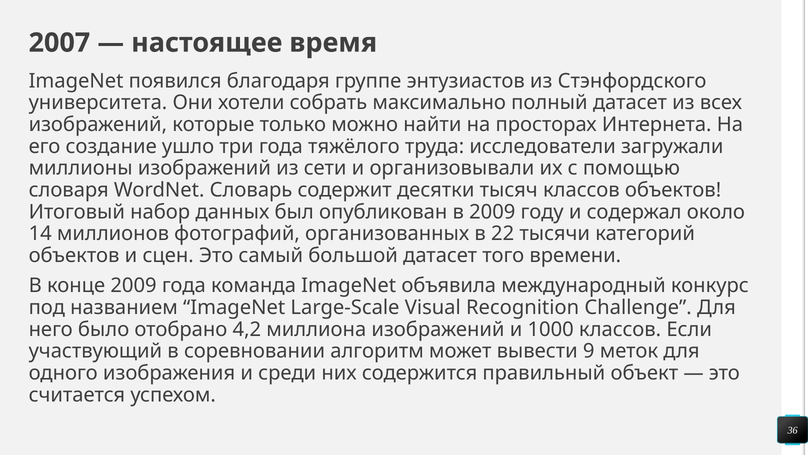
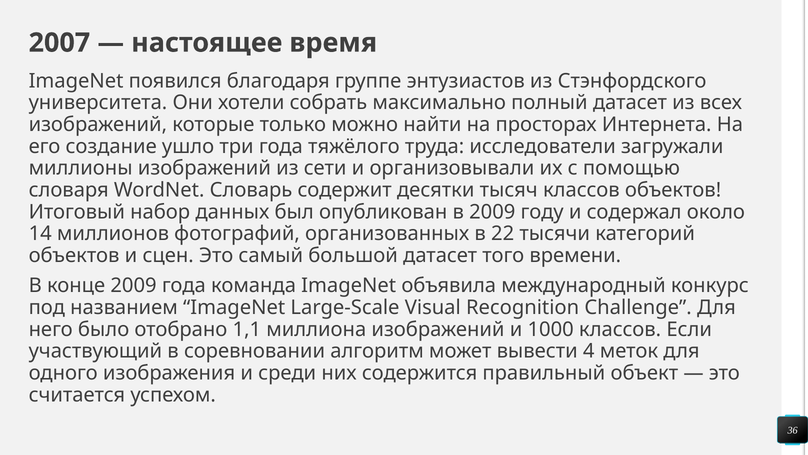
4,2: 4,2 -> 1,1 (247, 329)
9: 9 -> 4 (589, 351)
